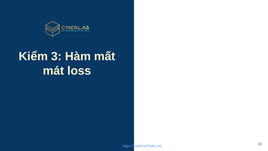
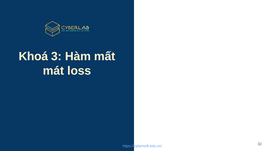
Kiểm: Kiểm -> Khoá (33, 56)
